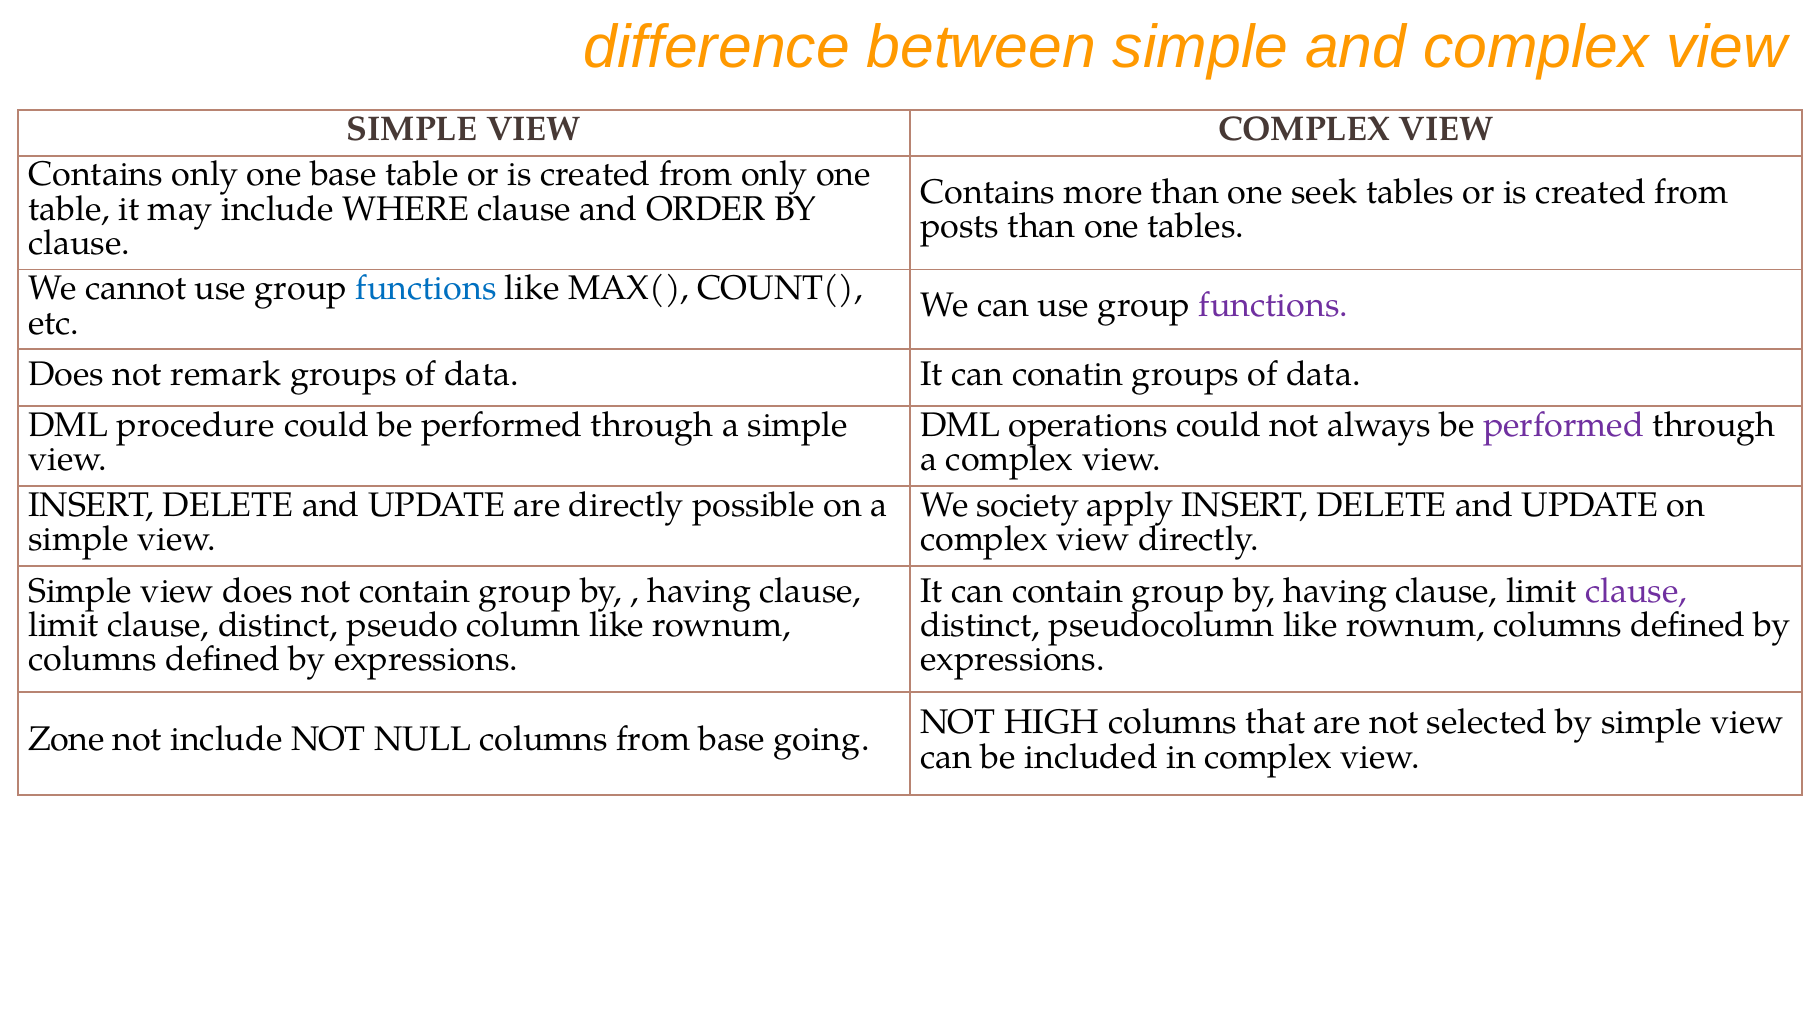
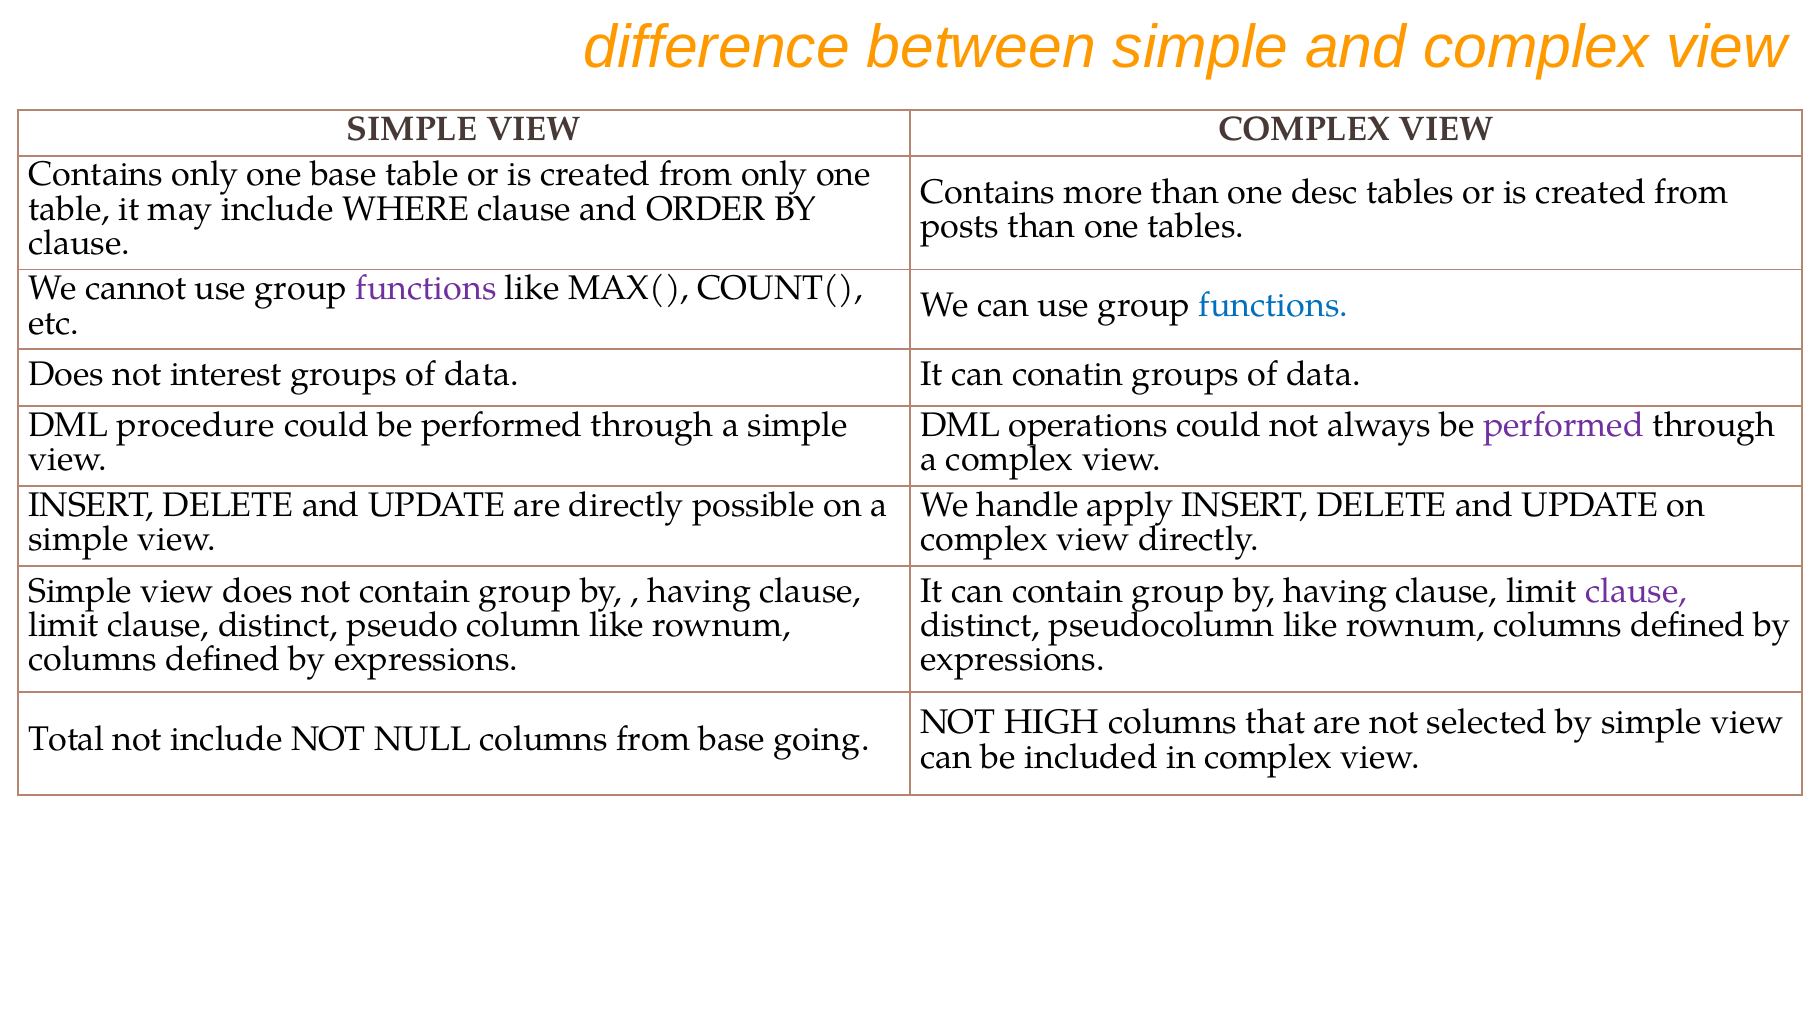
seek: seek -> desc (1324, 192)
functions colour: blue -> purple (426, 288)
functions colour: purple -> blue (1273, 306)
remark: remark -> interest (226, 374)
society: society -> handle (1028, 505)
Zone: Zone -> Total (66, 739)
